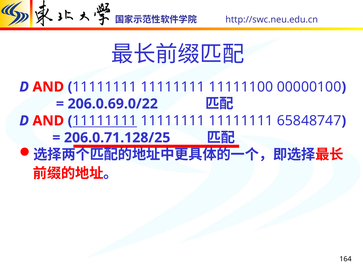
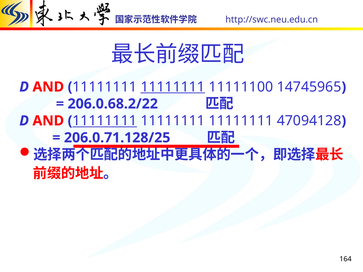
11111111 underline: none -> present (173, 87)
00000100: 00000100 -> 14745965 (309, 87)
206.0.69.0/22: 206.0.69.0/22 -> 206.0.68.2/22 (113, 104)
65848747: 65848747 -> 47094128 (309, 121)
